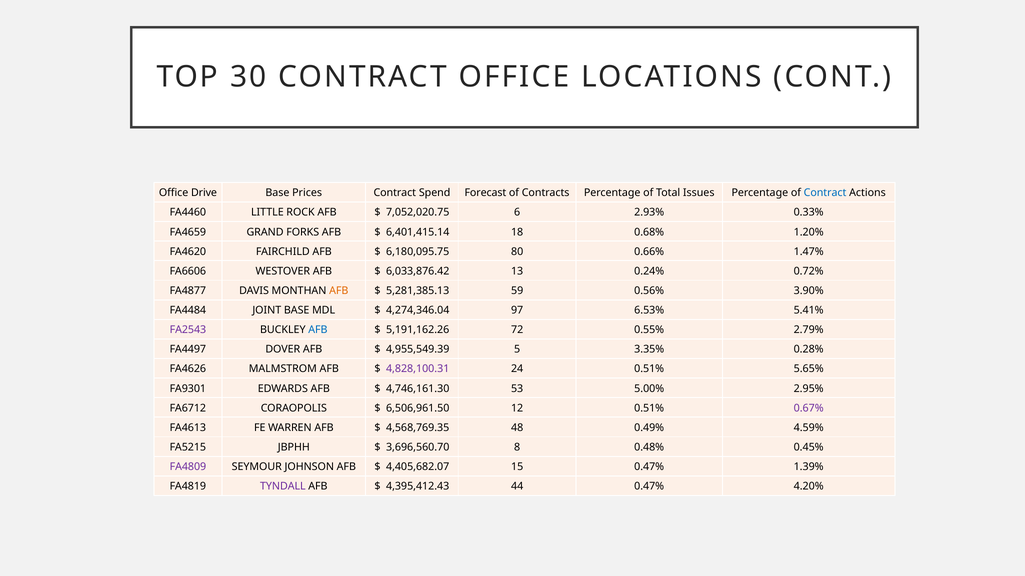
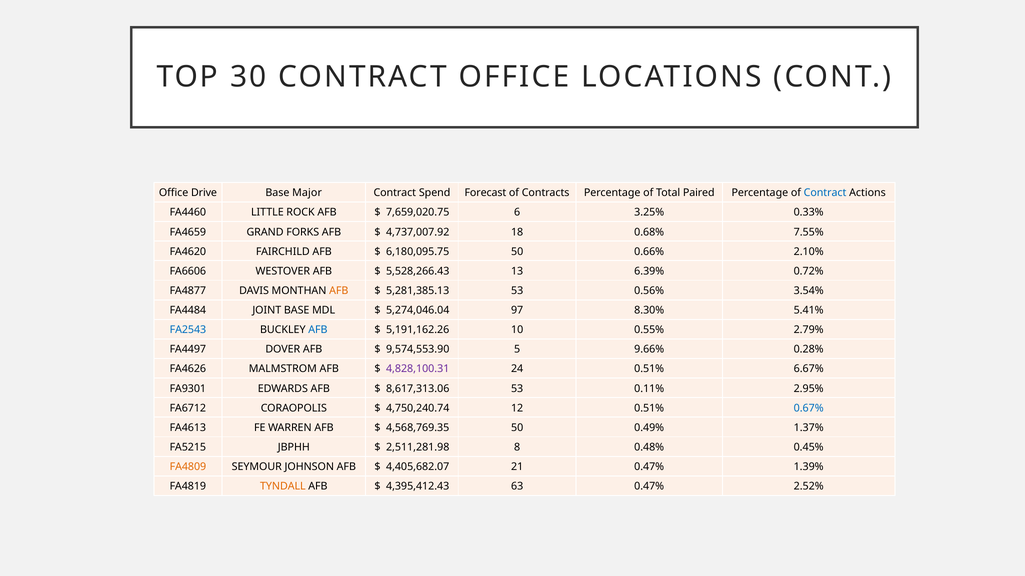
Prices: Prices -> Major (307, 193)
Issues: Issues -> Paired (699, 193)
7,052,020.75: 7,052,020.75 -> 7,659,020.75 (418, 213)
2.93%: 2.93% -> 3.25% (649, 213)
6,401,415.14: 6,401,415.14 -> 4,737,007.92 (418, 232)
1.20%: 1.20% -> 7.55% (809, 232)
6,180,095.75 80: 80 -> 50 (517, 252)
1.47%: 1.47% -> 2.10% (809, 252)
6,033,876.42: 6,033,876.42 -> 5,528,266.43 (418, 271)
0.24%: 0.24% -> 6.39% (649, 271)
5,281,385.13 59: 59 -> 53 (517, 291)
3.90%: 3.90% -> 3.54% (809, 291)
4,274,346.04: 4,274,346.04 -> 5,274,046.04 (418, 311)
6.53%: 6.53% -> 8.30% (649, 311)
FA2543 colour: purple -> blue (188, 330)
72: 72 -> 10 (517, 330)
4,955,549.39: 4,955,549.39 -> 9,574,553.90 (418, 350)
3.35%: 3.35% -> 9.66% (649, 350)
5.65%: 5.65% -> 6.67% (809, 369)
4,746,161.30: 4,746,161.30 -> 8,617,313.06 (418, 389)
5.00%: 5.00% -> 0.11% (649, 389)
6,506,961.50: 6,506,961.50 -> 4,750,240.74 (418, 408)
0.67% colour: purple -> blue (809, 408)
4,568,769.35 48: 48 -> 50 (517, 428)
4.59%: 4.59% -> 1.37% (809, 428)
3,696,560.70: 3,696,560.70 -> 2,511,281.98 (418, 448)
FA4809 colour: purple -> orange (188, 467)
15: 15 -> 21 (517, 467)
TYNDALL colour: purple -> orange (283, 487)
44: 44 -> 63 (517, 487)
4.20%: 4.20% -> 2.52% (809, 487)
